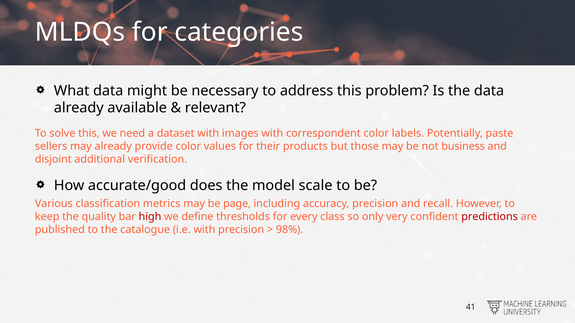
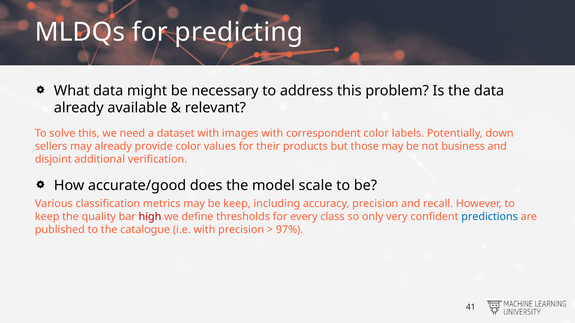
categories: categories -> predicting (239, 32)
paste: paste -> down (500, 134)
be page: page -> keep (237, 204)
predictions colour: red -> blue (490, 217)
98%: 98% -> 97% (290, 230)
